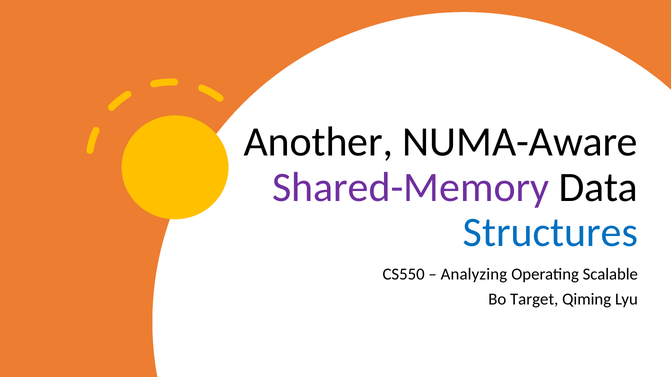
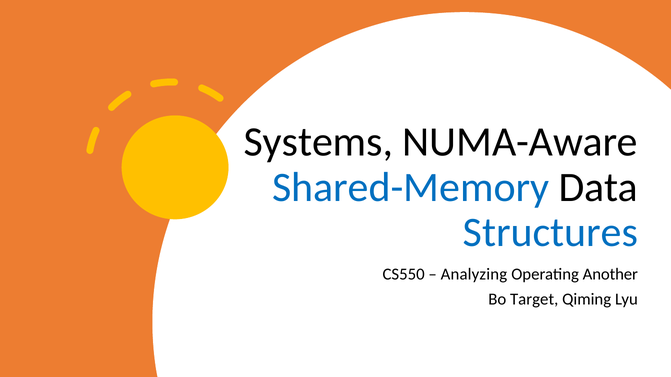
Another: Another -> Systems (318, 142)
Shared-Memory colour: purple -> blue (411, 187)
Scalable: Scalable -> Another (610, 275)
